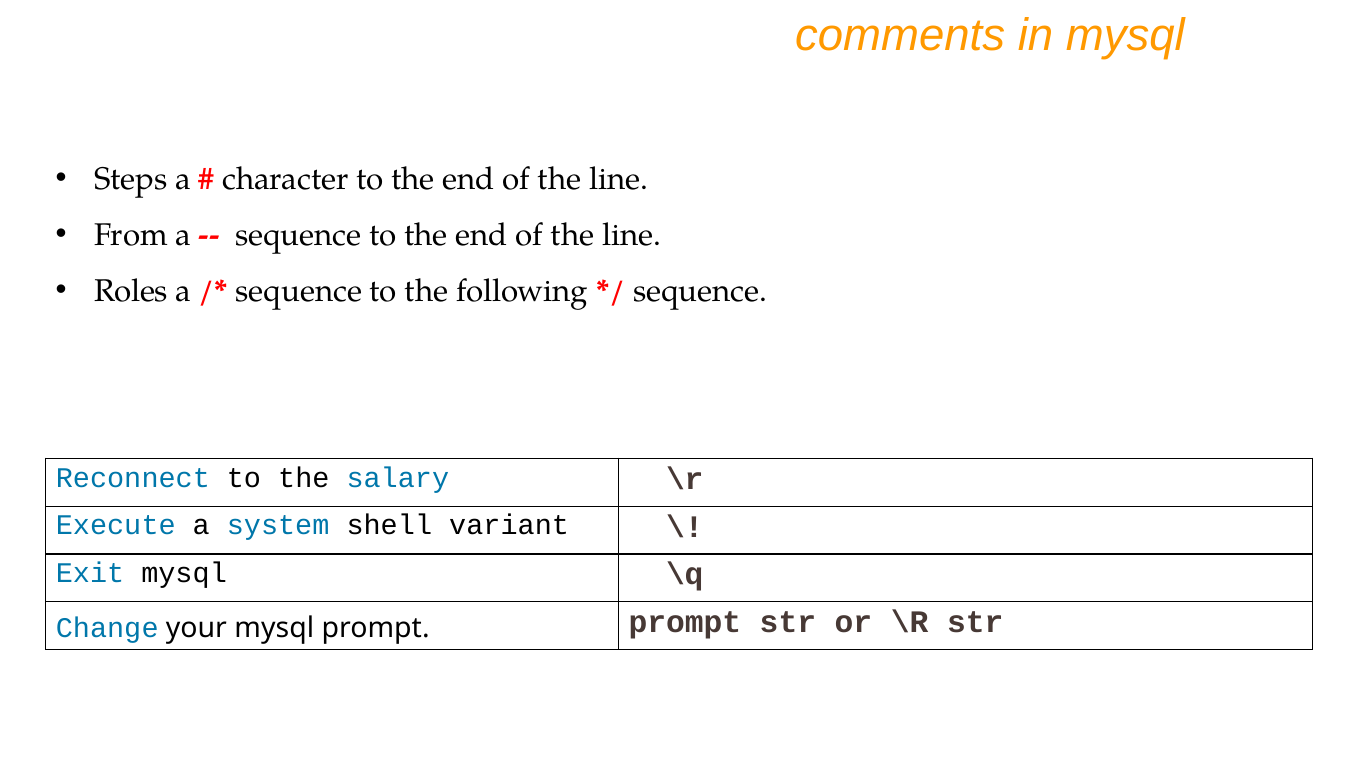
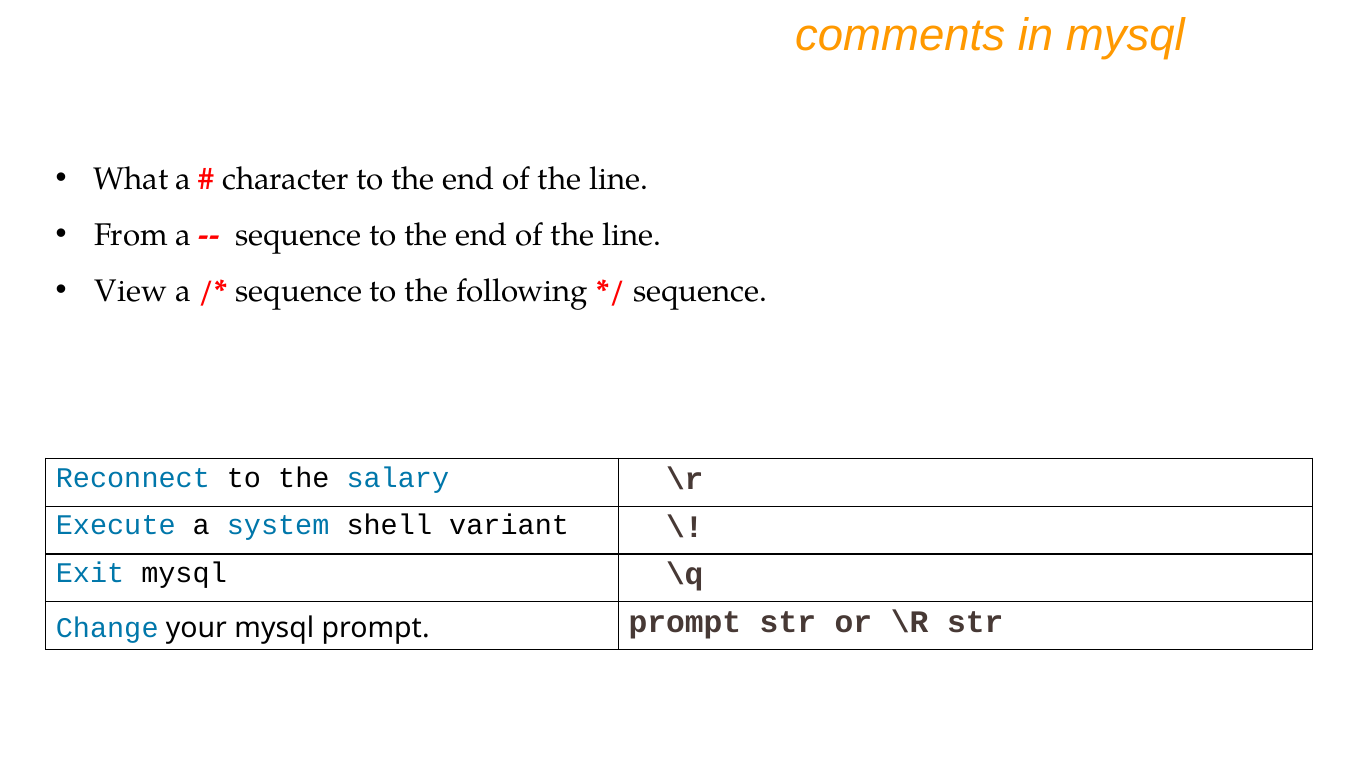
Steps: Steps -> What (131, 179)
Roles: Roles -> View (131, 291)
